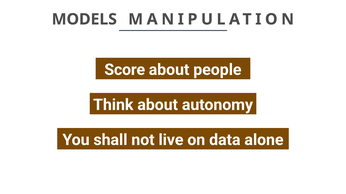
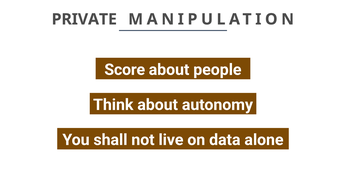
MODELS: MODELS -> PRIVATE (84, 19)
